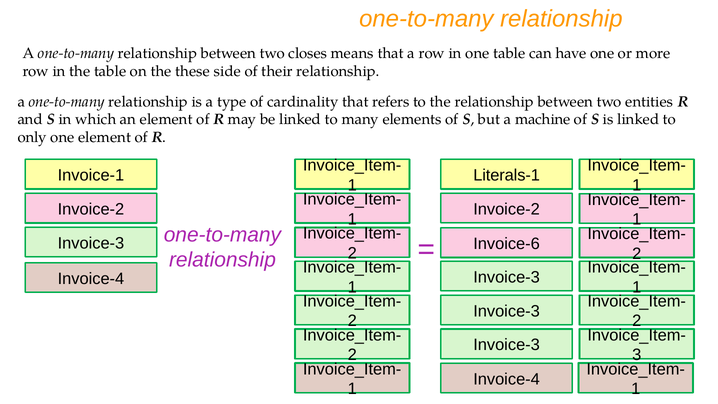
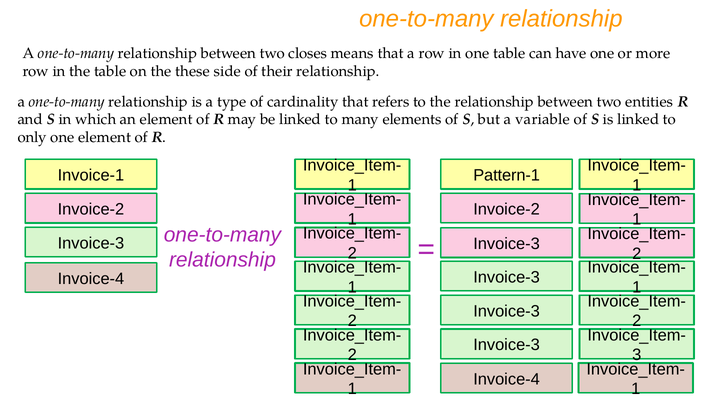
machine: machine -> variable (543, 120)
Literals-1: Literals-1 -> Pattern-1 (507, 175)
Invoice-6: Invoice-6 -> Invoice-3 (507, 244)
